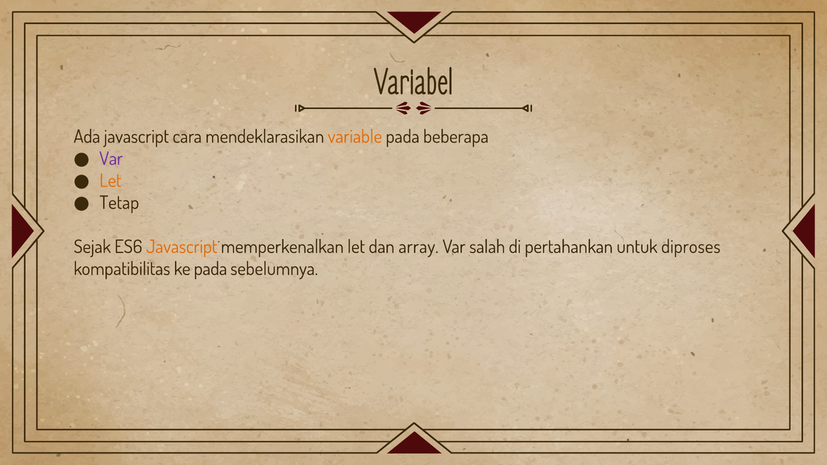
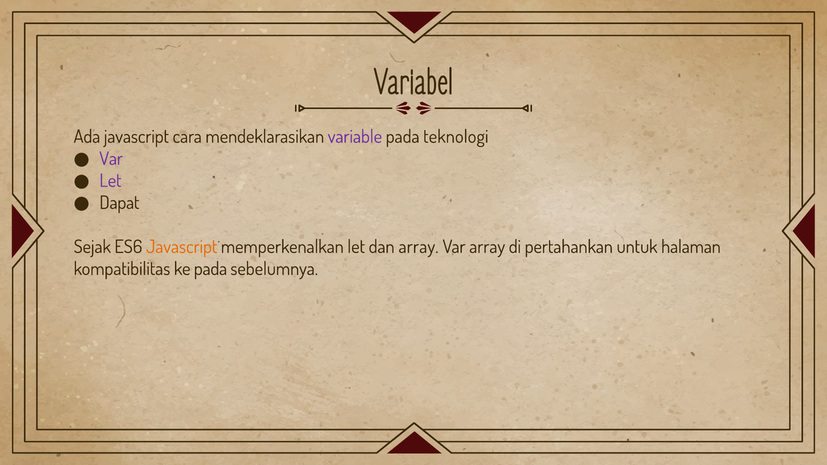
variable colour: orange -> purple (355, 137)
beberapa: beberapa -> teknologi (456, 137)
Let colour: orange -> purple (110, 181)
Tetap: Tetap -> Dapat (119, 203)
Var salah: salah -> array (487, 247)
diproses: diproses -> halaman (691, 247)
